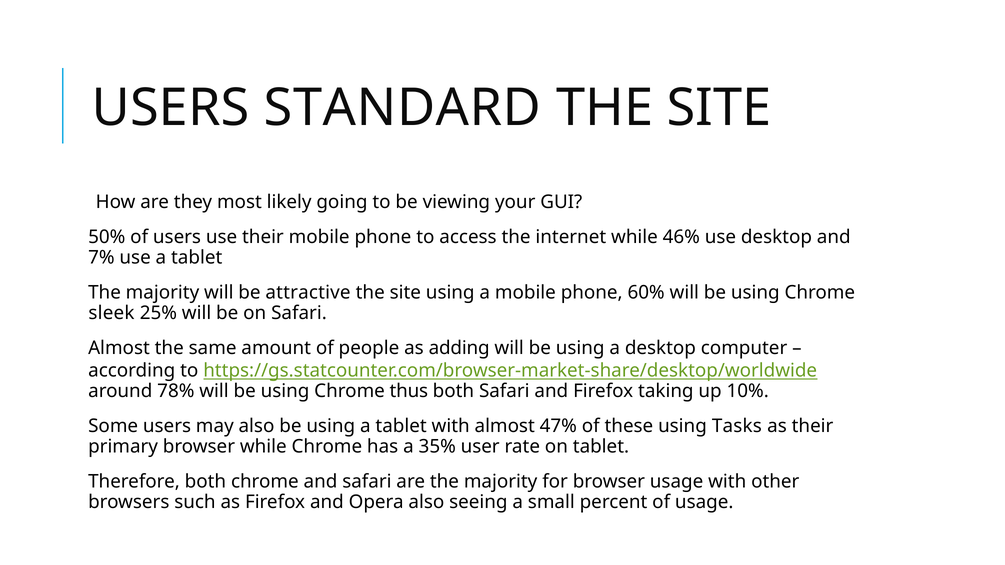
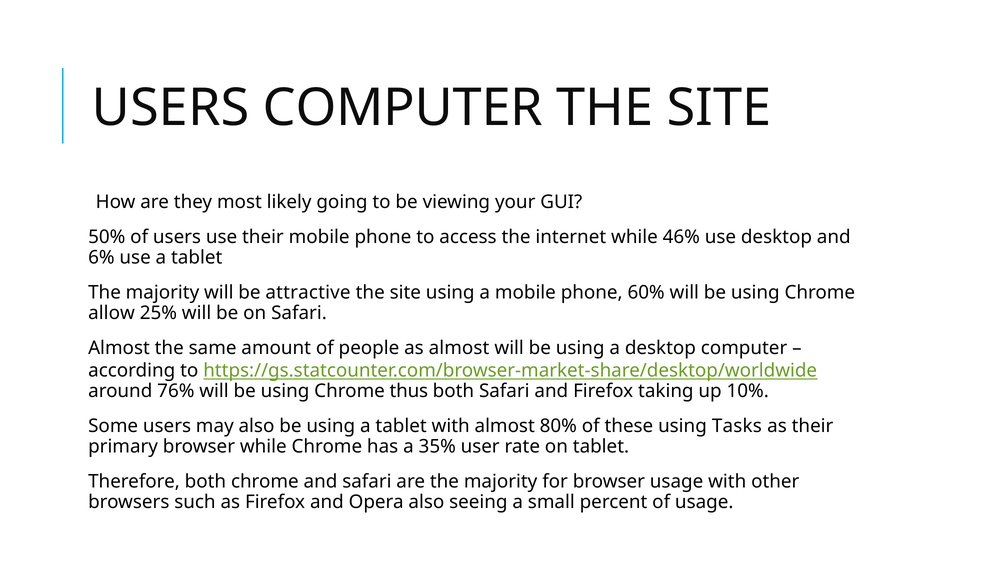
USERS STANDARD: STANDARD -> COMPUTER (403, 108)
7%: 7% -> 6% (101, 258)
sleek: sleek -> allow (112, 313)
as adding: adding -> almost (459, 348)
78%: 78% -> 76% (176, 391)
47%: 47% -> 80% (558, 427)
